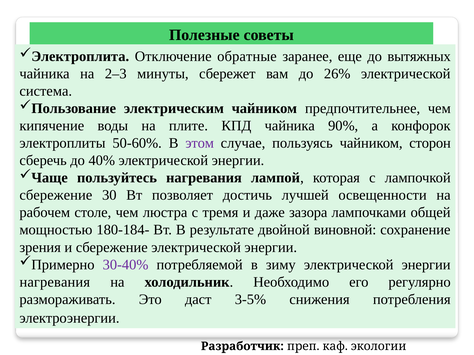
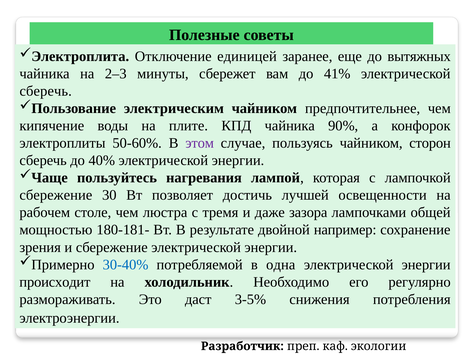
обратные: обратные -> единицей (247, 56)
26%: 26% -> 41% (337, 74)
система: система -> сберечь (46, 91)
180-184-: 180-184- -> 180-181- (123, 230)
виновной: виновной -> например (345, 230)
30-40% colour: purple -> blue (126, 265)
зиму: зиму -> одна (281, 265)
нагревания: нагревания -> происходит (55, 282)
